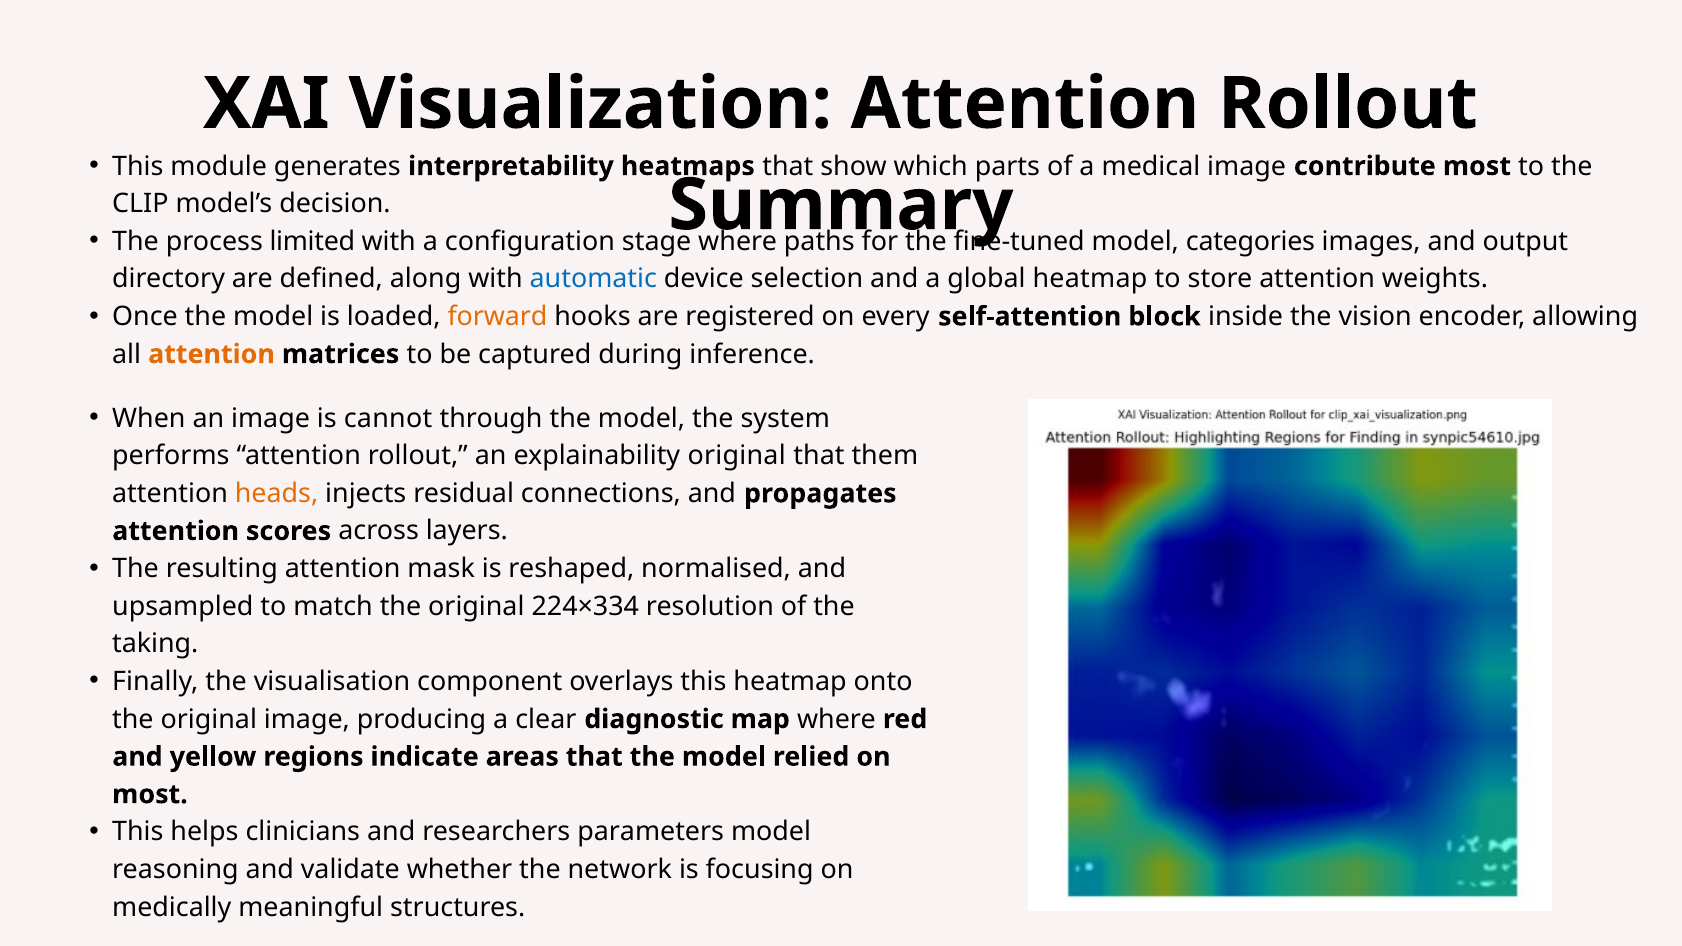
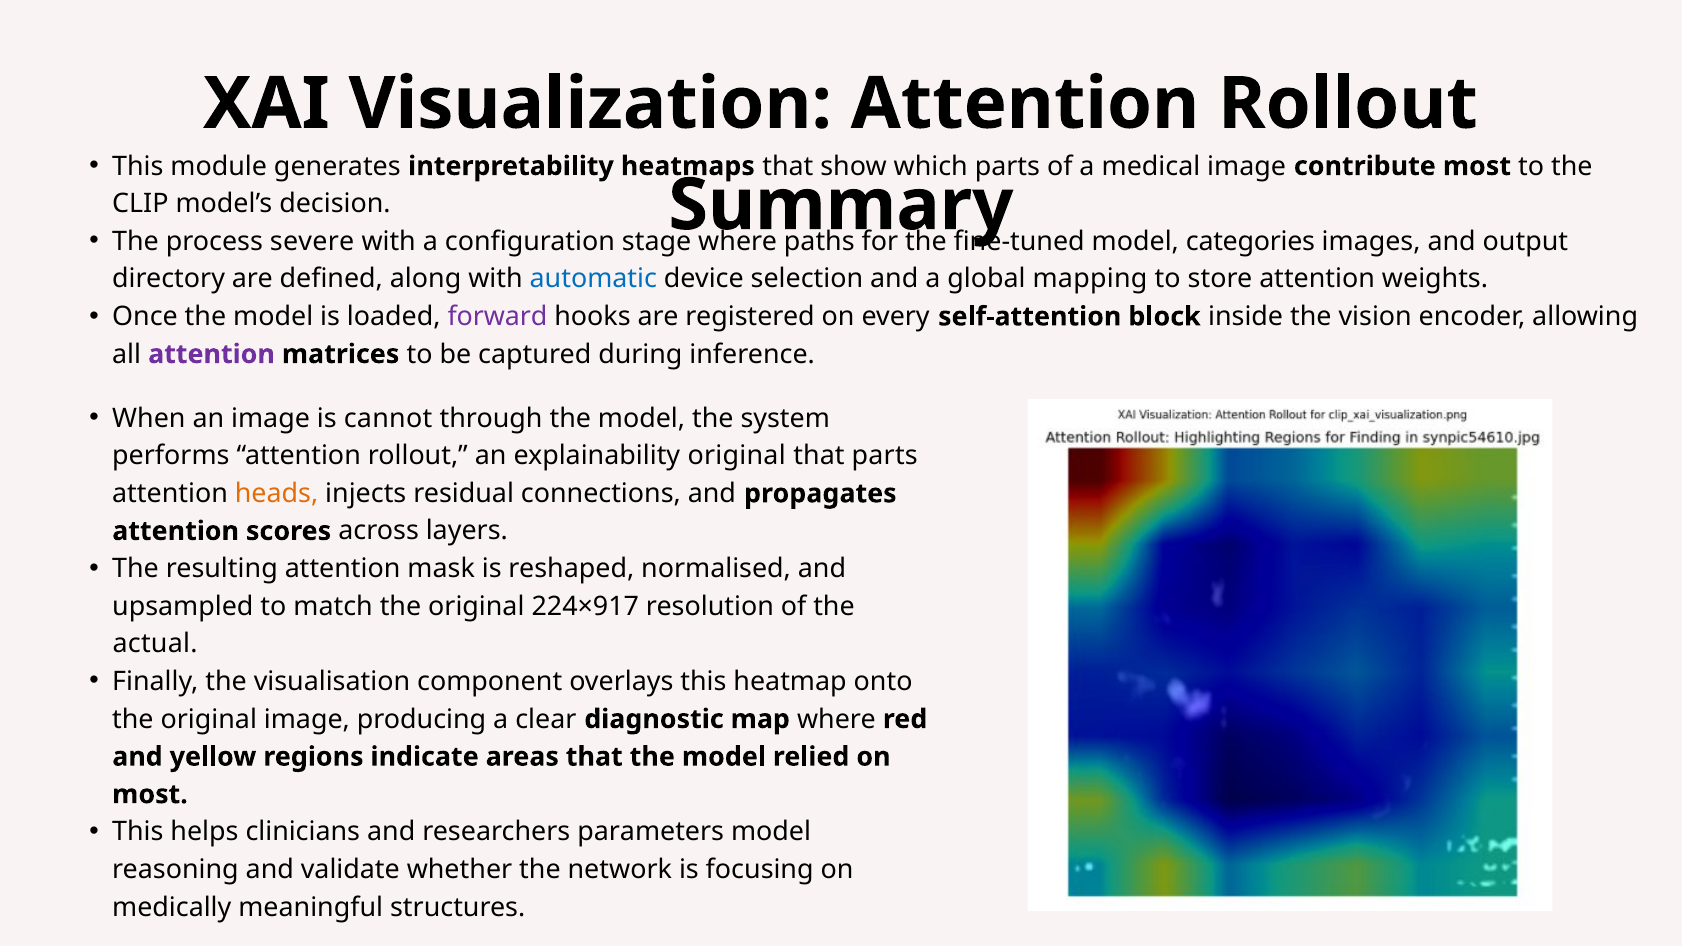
limited: limited -> severe (312, 241)
global heatmap: heatmap -> mapping (1090, 279)
forward colour: orange -> purple (497, 317)
attention colour: orange -> purple (211, 354)
that them: them -> parts (885, 456)
224×334: 224×334 -> 224×917 (585, 606)
taking: taking -> actual (155, 644)
